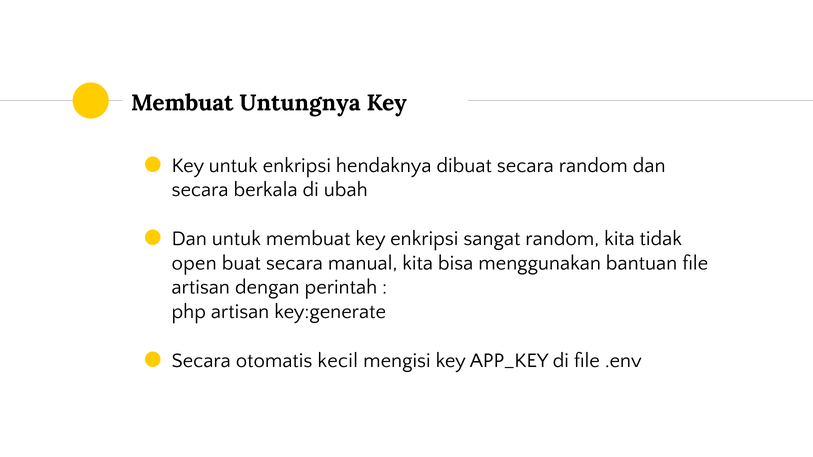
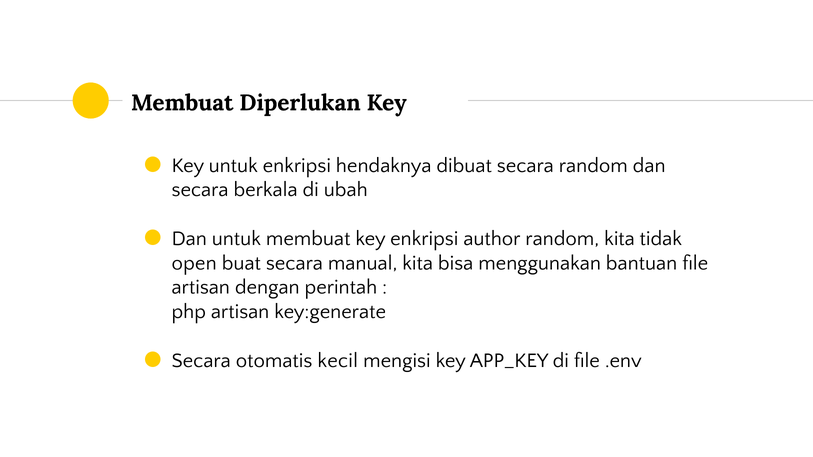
Untungnya: Untungnya -> Diperlukan (300, 103)
sangat: sangat -> author (492, 239)
